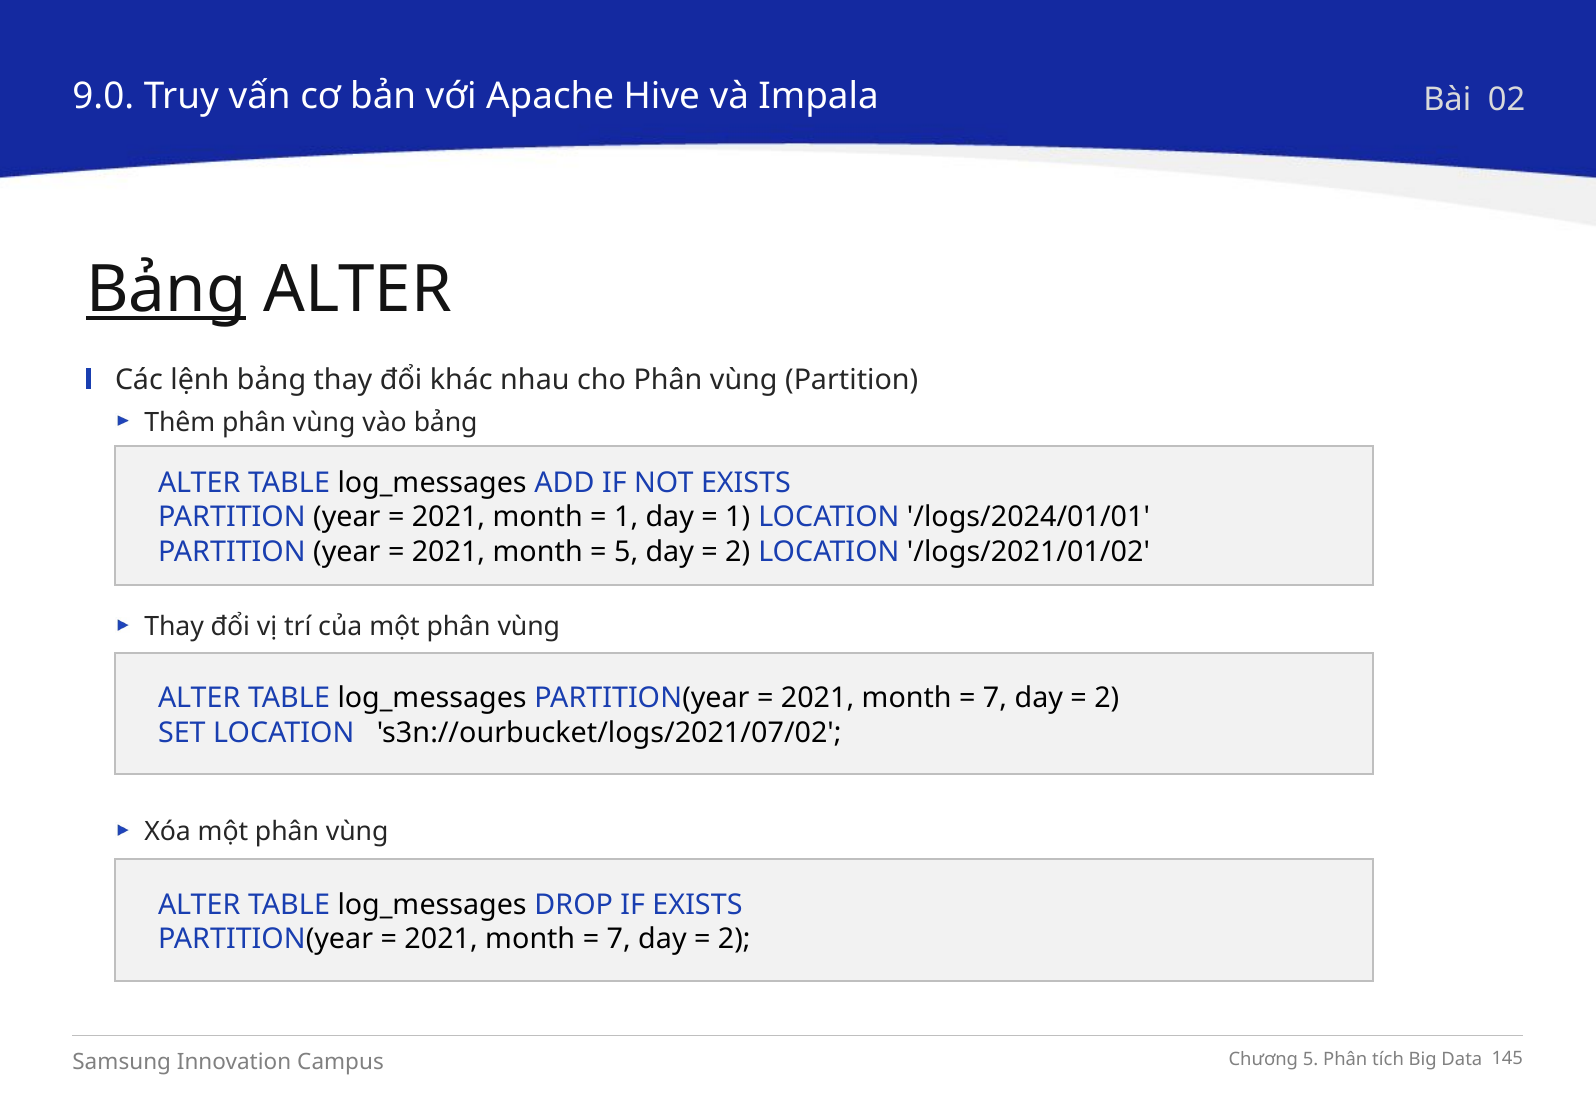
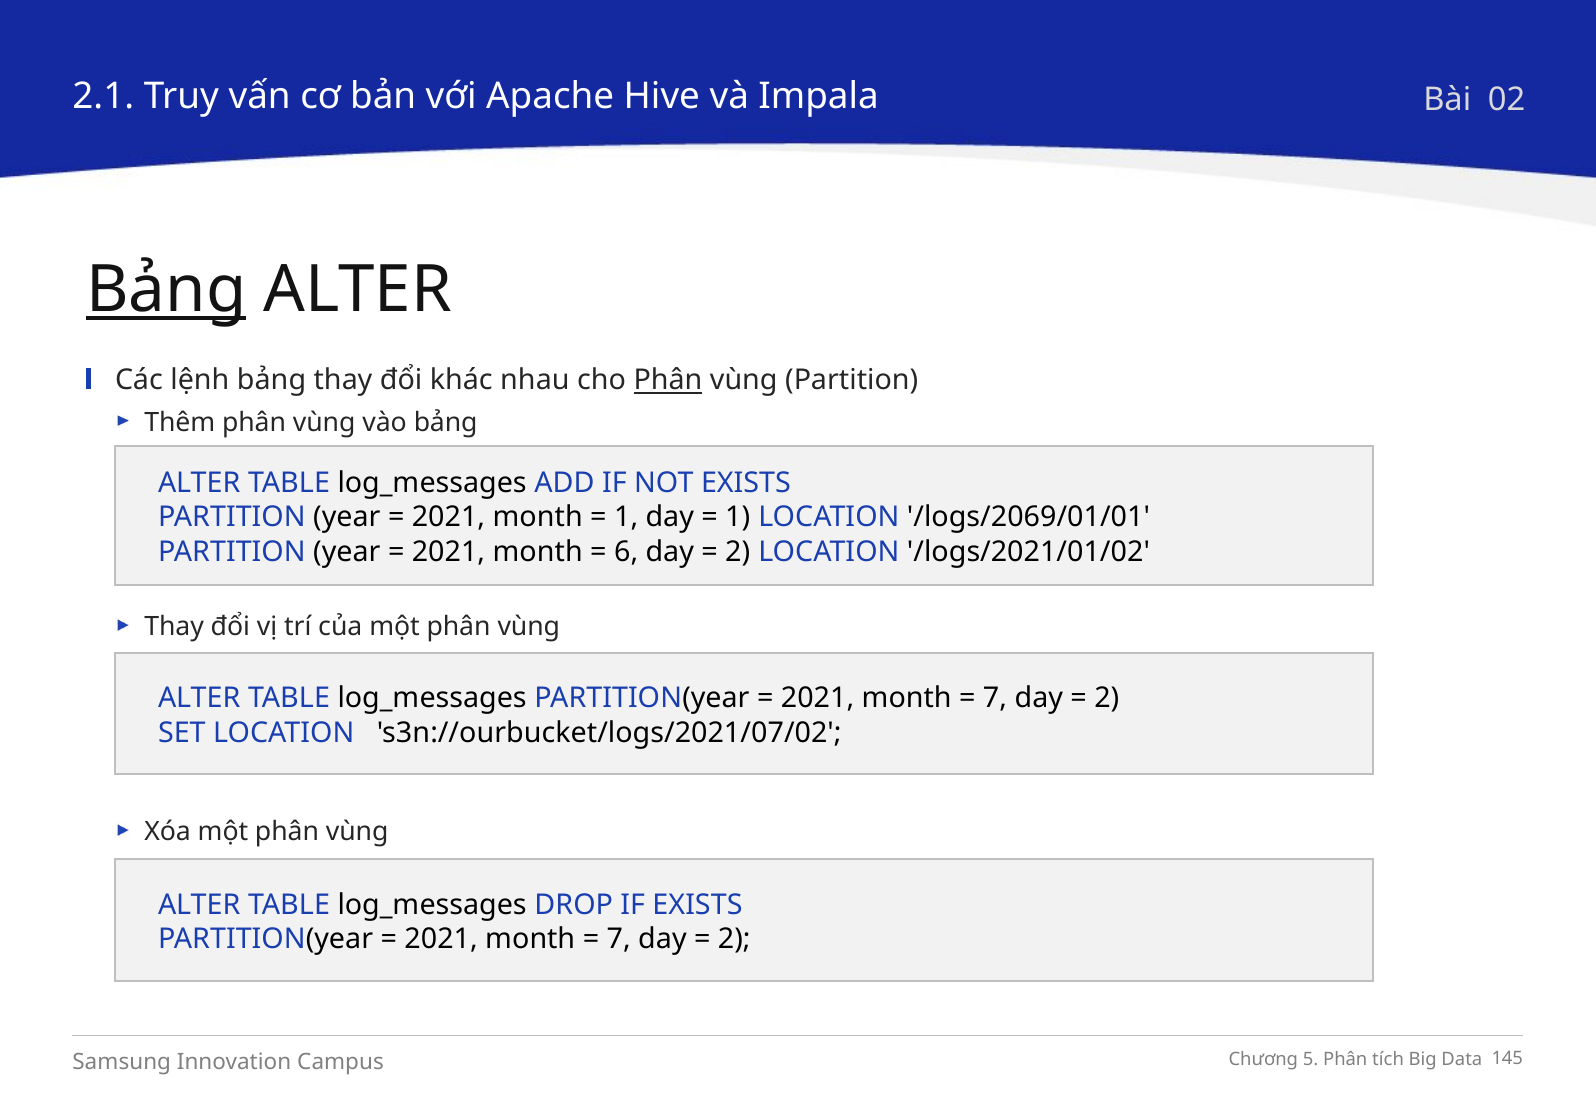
9.0: 9.0 -> 2.1 (103, 97)
Phân underline: none -> present (668, 380)
/logs/2024/01/01: /logs/2024/01/01 -> /logs/2069/01/01 (1028, 517)
5: 5 -> 6 (626, 552)
